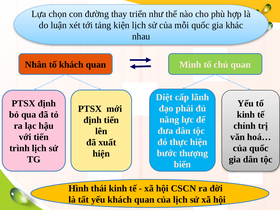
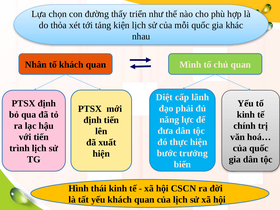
thay: thay -> thấy (119, 14)
luận: luận -> thỏa (59, 25)
thượng: thượng -> trưởng (194, 153)
